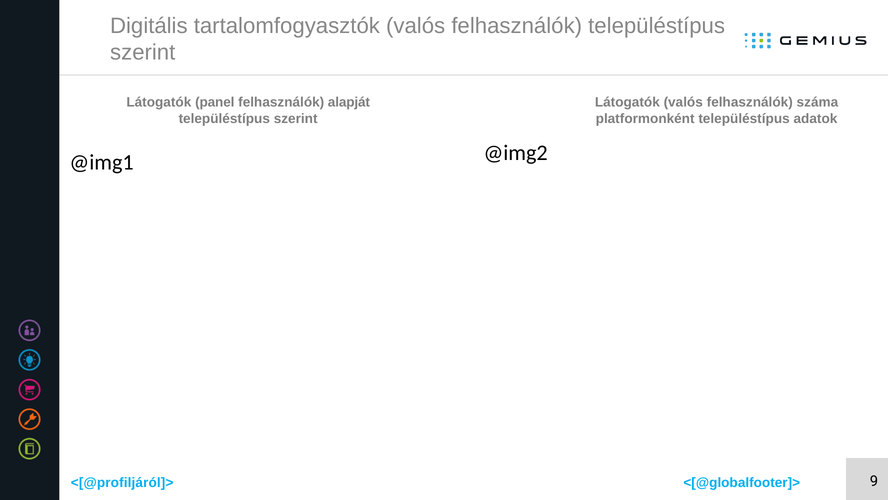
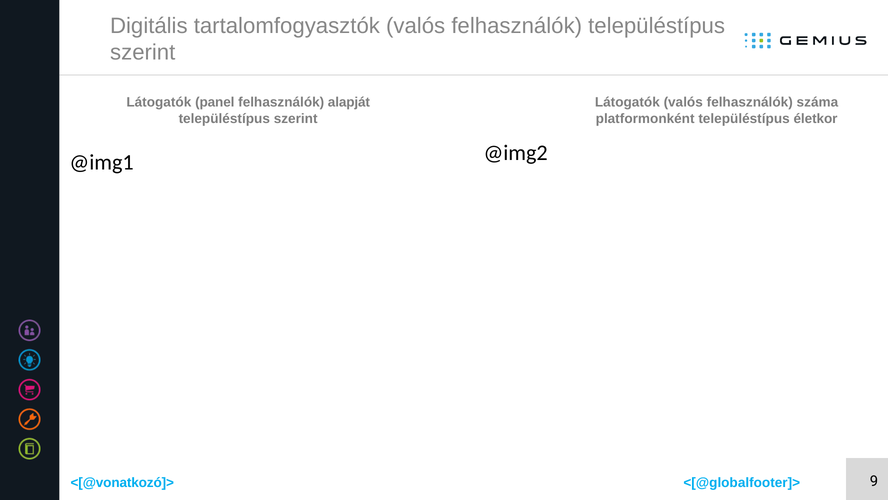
adatok: adatok -> életkor (816, 119)
<[@profiljáról]>: <[@profiljáról]> -> <[@vonatkozó]> (122, 482)
